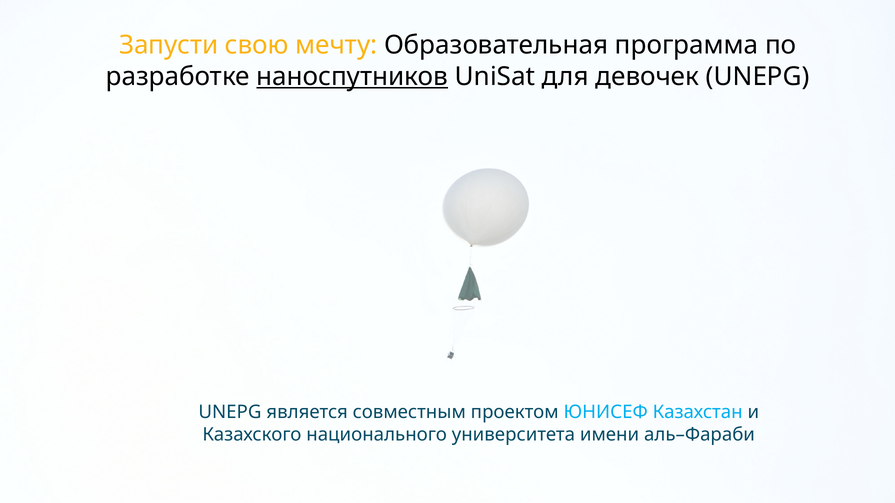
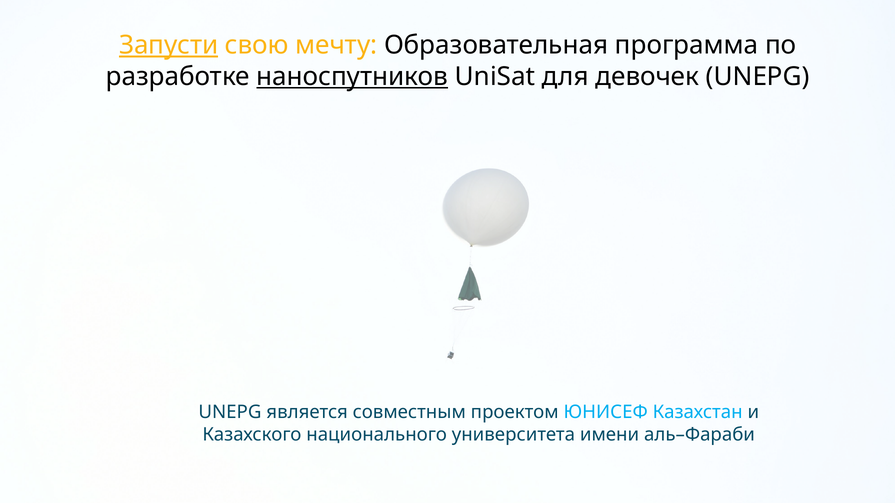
Запусти underline: none -> present (169, 45)
